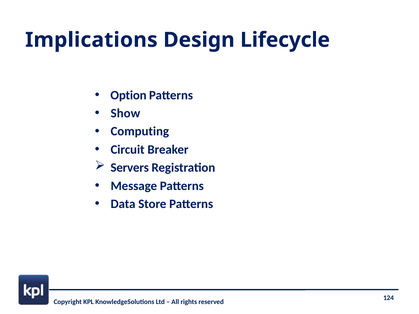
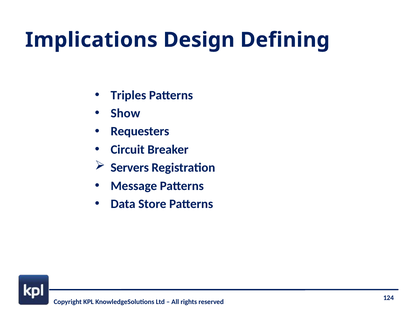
Lifecycle: Lifecycle -> Defining (285, 40)
Option: Option -> Triples (128, 95)
Computing: Computing -> Requesters (140, 132)
